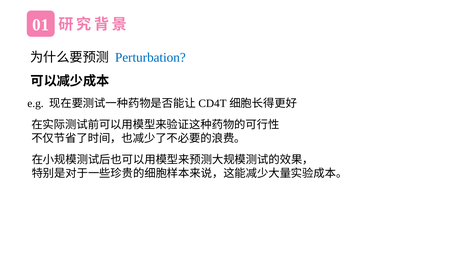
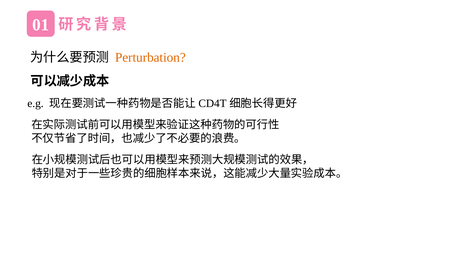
Perturbation colour: blue -> orange (150, 57)
